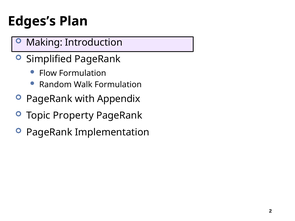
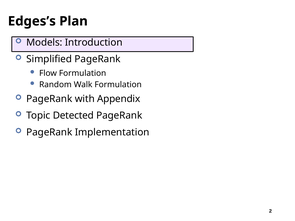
Making: Making -> Models (44, 42)
Property: Property -> Detected (73, 116)
